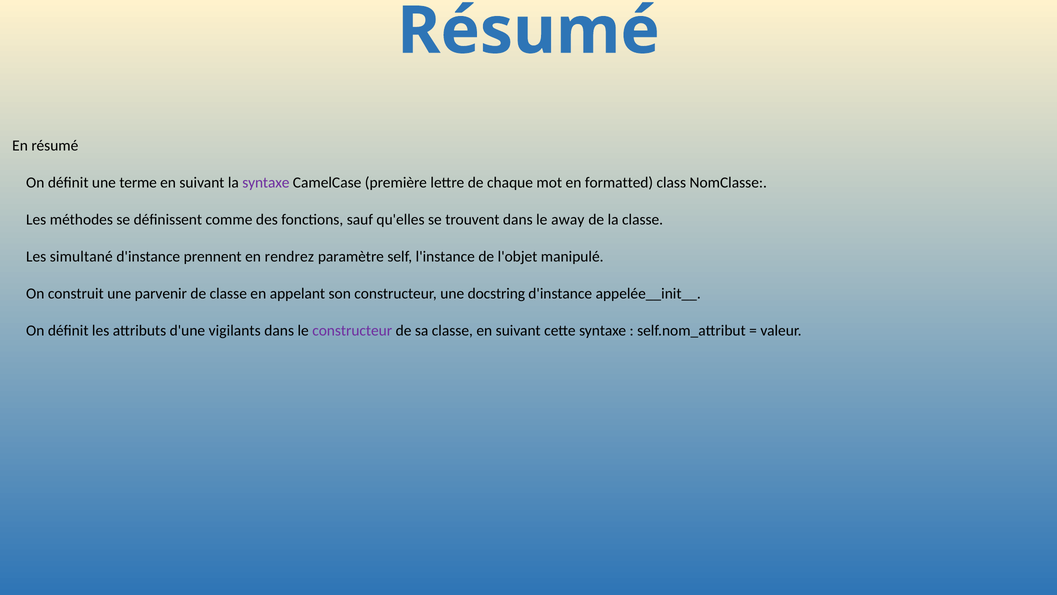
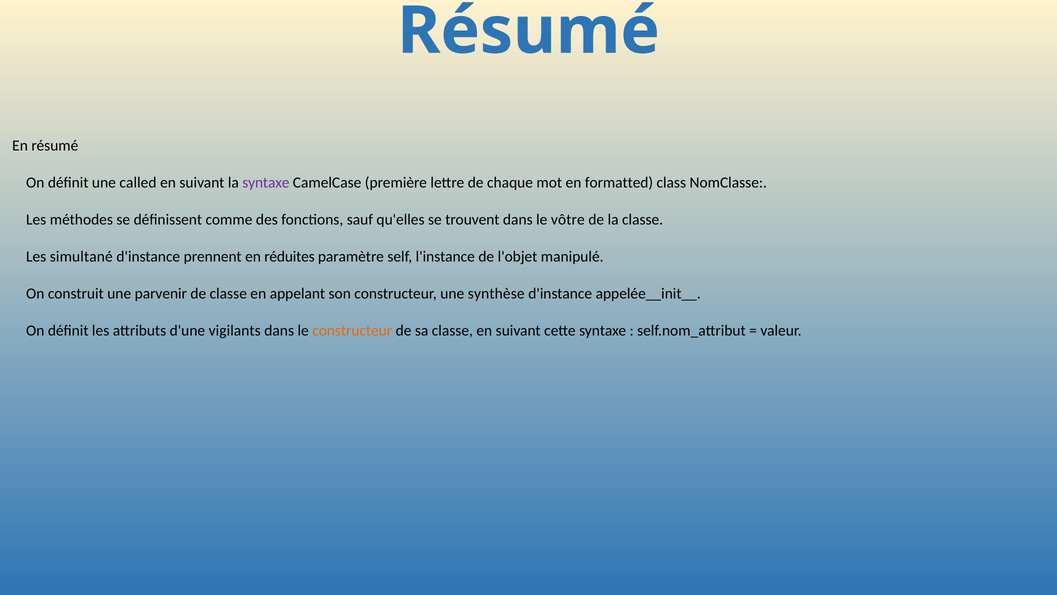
terme: terme -> called (138, 182)
away: away -> vôtre (568, 219)
rendrez: rendrez -> réduites (290, 256)
docstring: docstring -> synthèse (496, 294)
constructeur colour: purple -> orange (352, 331)
